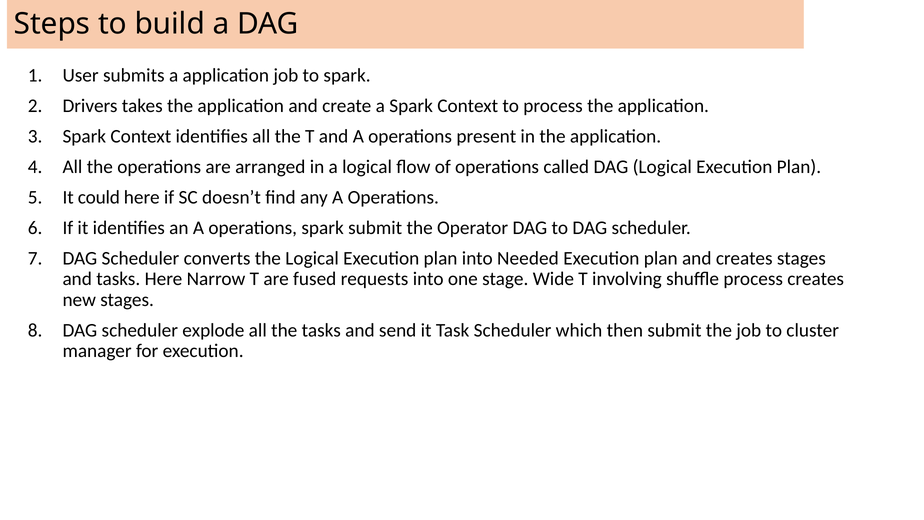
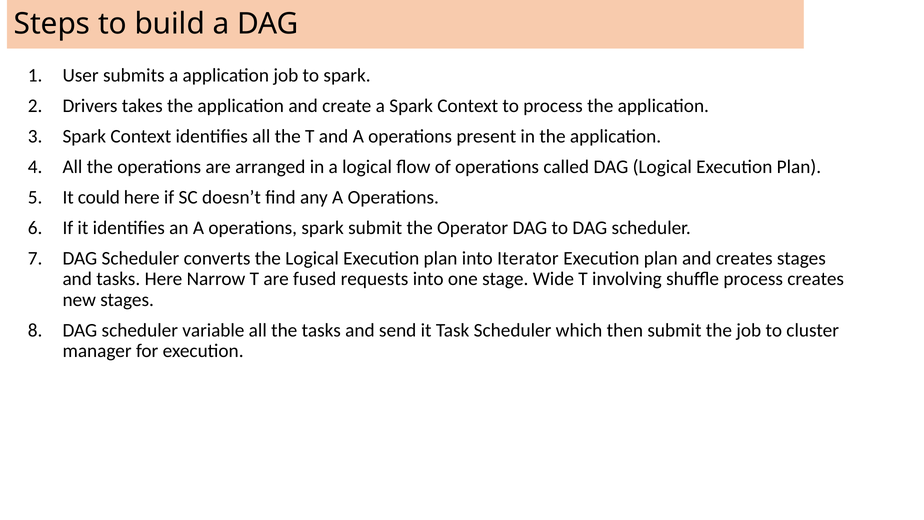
Needed: Needed -> Iterator (528, 258)
explode: explode -> variable (213, 330)
